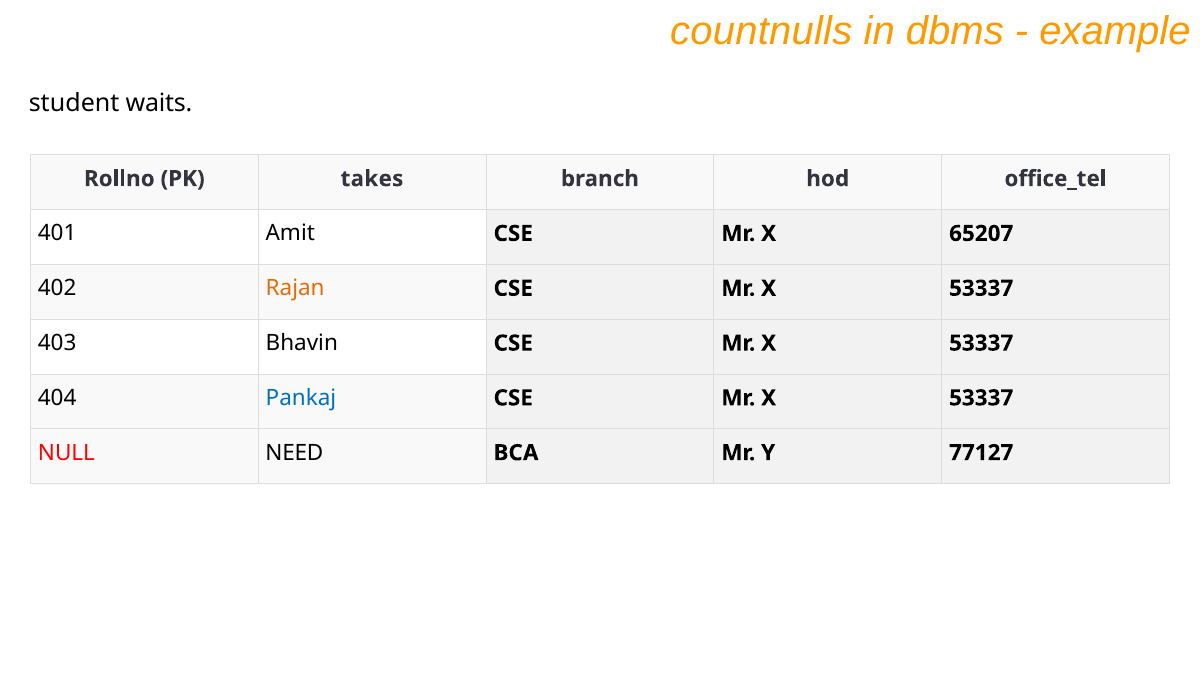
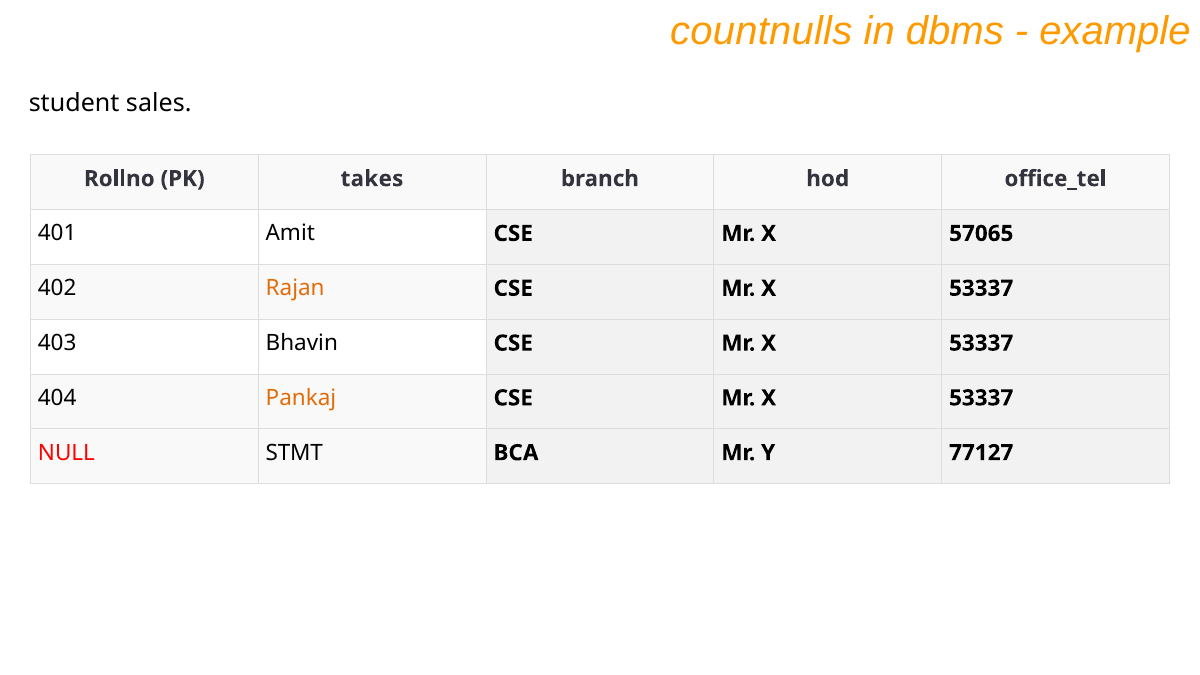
waits: waits -> sales (159, 104)
65207: 65207 -> 57065 (981, 234)
Pankaj colour: blue -> orange (301, 398)
NEED: NEED -> STMT (294, 453)
